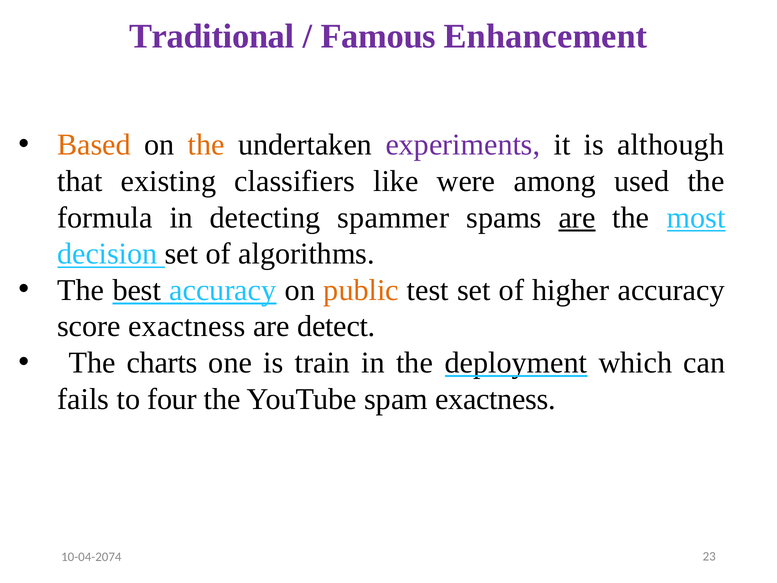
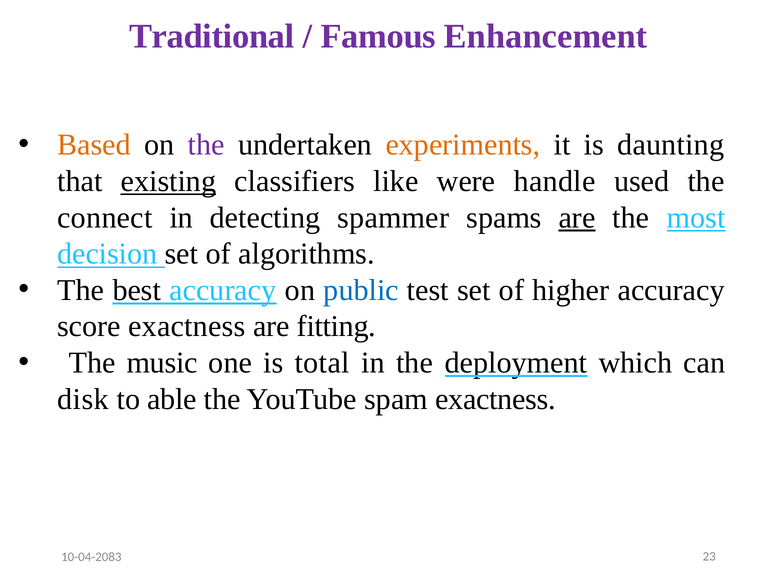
the colour: orange -> purple (206, 145)
experiments colour: purple -> orange (463, 145)
although: although -> daunting (671, 145)
existing underline: none -> present (168, 181)
among: among -> handle (555, 181)
formula: formula -> connect (105, 217)
public colour: orange -> blue (361, 290)
detect: detect -> fitting (336, 326)
charts: charts -> music (162, 363)
train: train -> total (322, 363)
fails: fails -> disk (83, 399)
four: four -> able (172, 399)
10-04-2074: 10-04-2074 -> 10-04-2083 (91, 557)
